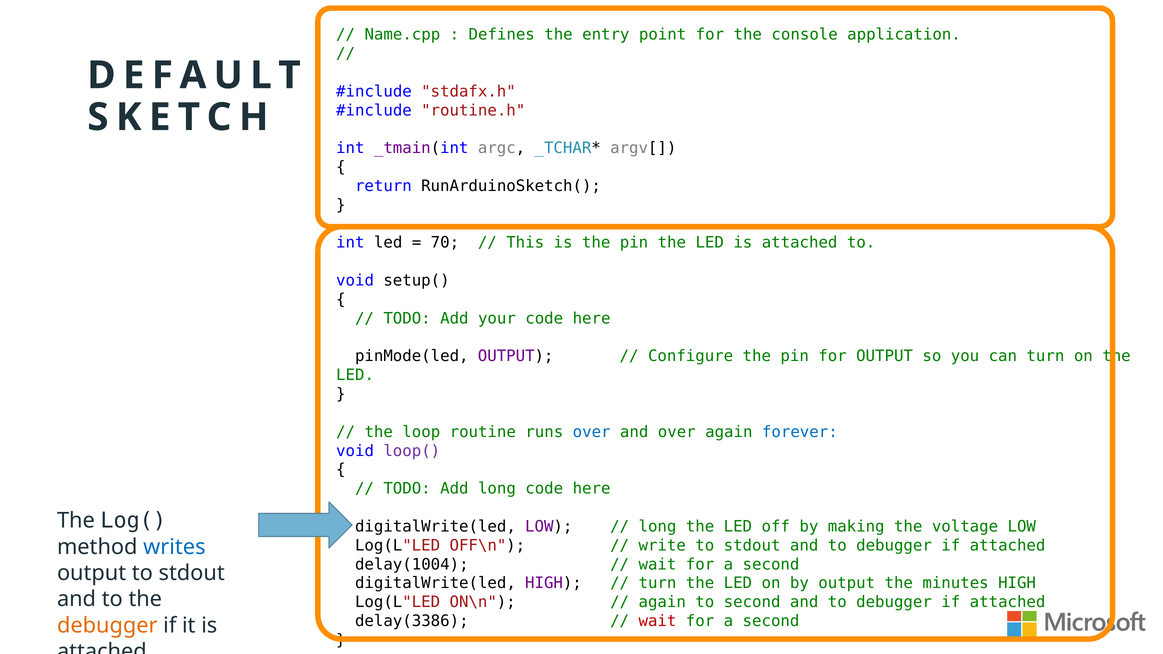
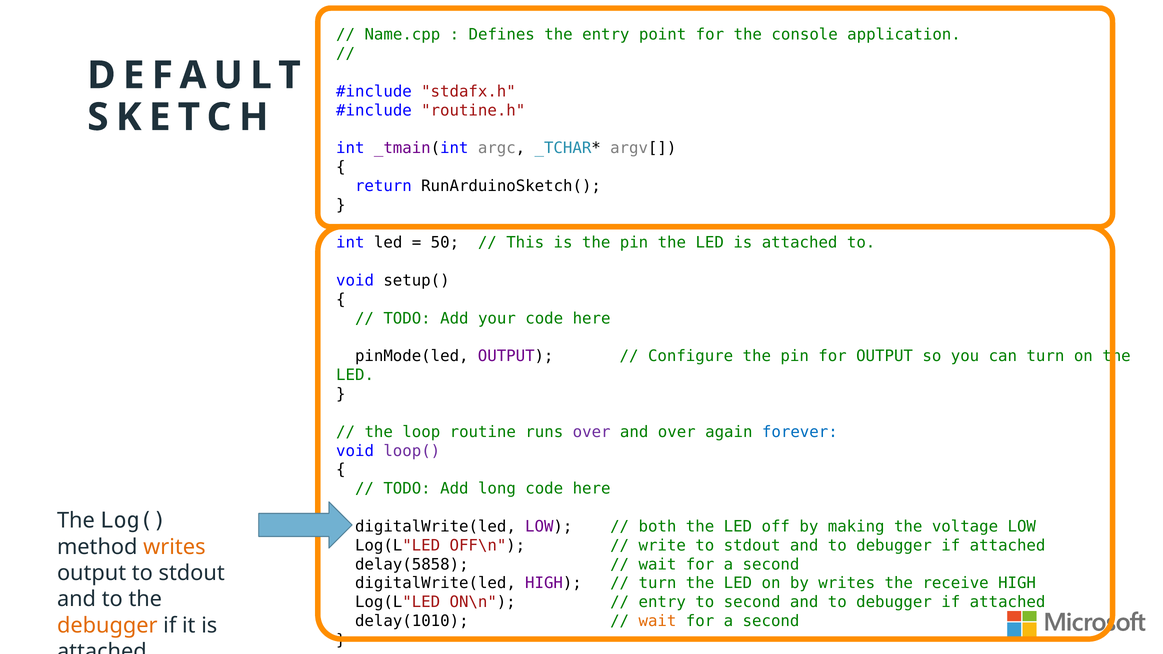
70: 70 -> 50 (445, 243)
over colour: blue -> purple (592, 432)
long: long -> both (658, 527)
writes colour: blue -> orange (174, 547)
delay(1004: delay(1004 -> delay(5858 (412, 564)
by output: output -> writes (847, 583)
minutes: minutes -> receive (956, 583)
again: again -> entry (662, 602)
delay(3386: delay(3386 -> delay(1010 (412, 621)
wait colour: red -> orange (658, 621)
